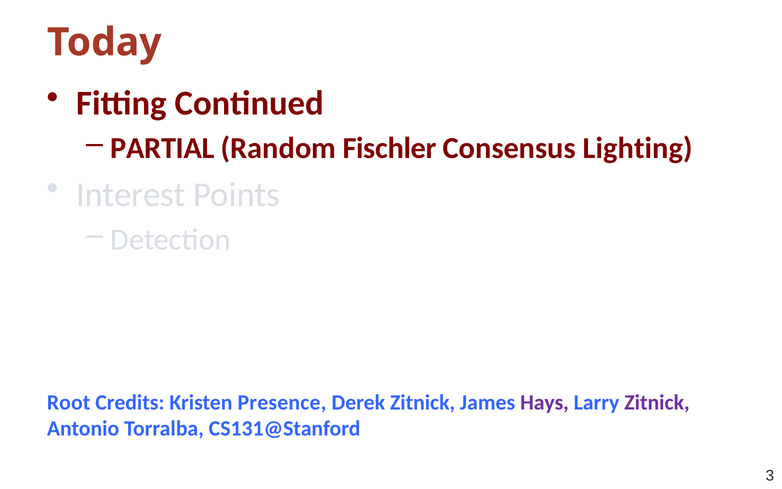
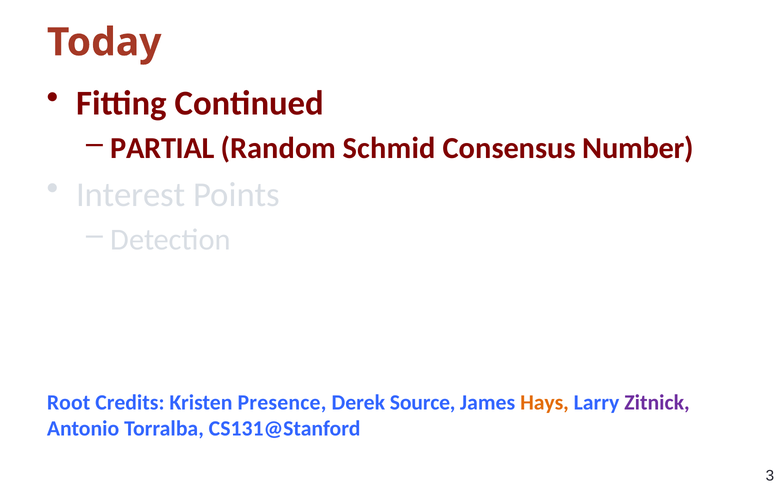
Fischler: Fischler -> Schmid (389, 148)
Lighting: Lighting -> Number (638, 148)
Derek Zitnick: Zitnick -> Source (423, 402)
Hays colour: purple -> orange (544, 402)
